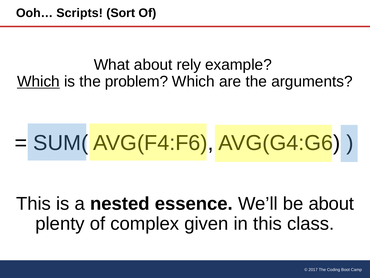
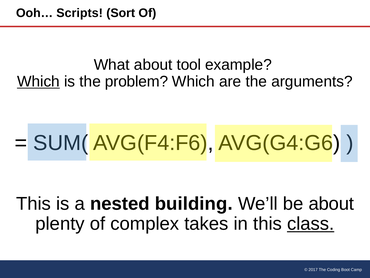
rely: rely -> tool (189, 65)
essence: essence -> building (194, 203)
given: given -> takes (206, 223)
class underline: none -> present (311, 223)
